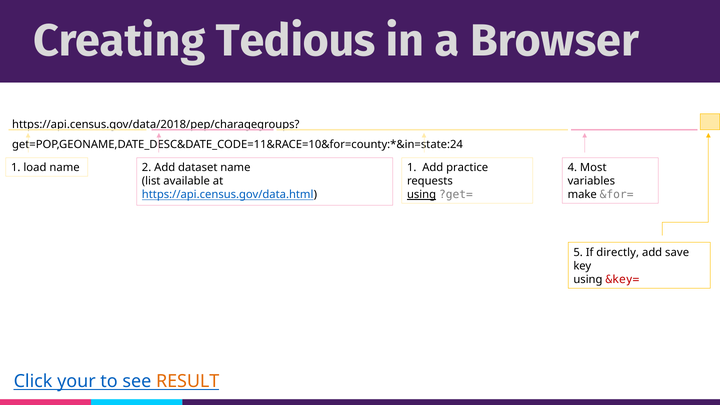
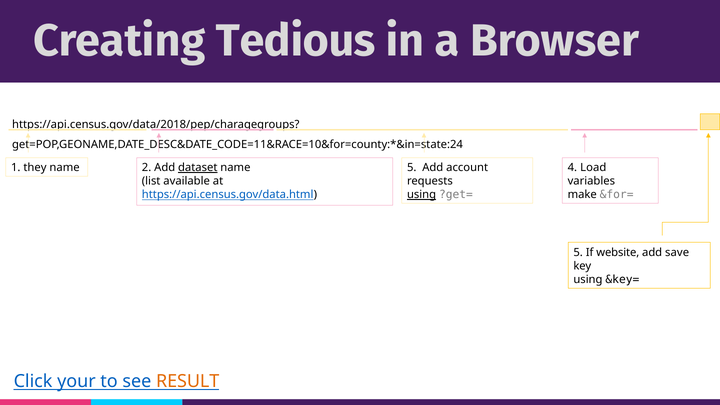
load: load -> they (35, 168)
dataset underline: none -> present (198, 168)
name 1: 1 -> 5 (412, 168)
practice: practice -> account (467, 168)
Most: Most -> Load (593, 168)
directly: directly -> website (618, 253)
&key= colour: red -> black (622, 280)
